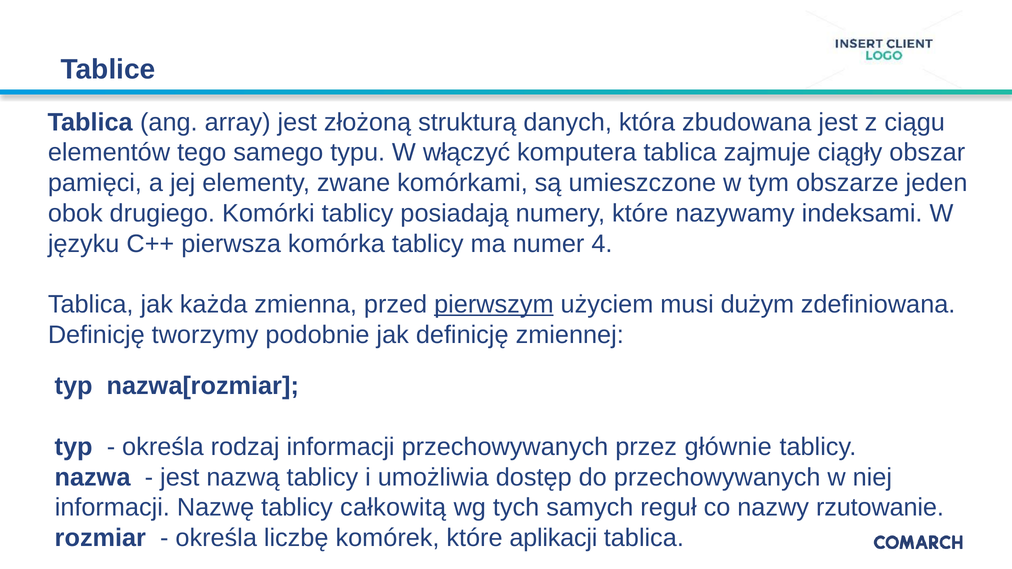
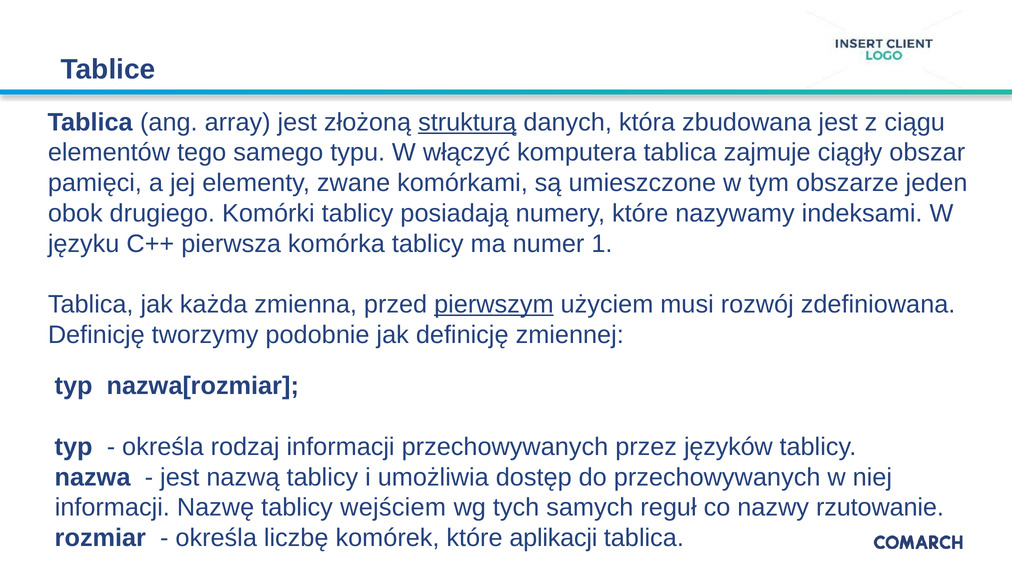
strukturą underline: none -> present (467, 122)
4: 4 -> 1 (602, 244)
dużym: dużym -> rozwój (757, 304)
głównie: głównie -> języków (728, 447)
całkowitą: całkowitą -> wejściem (393, 508)
